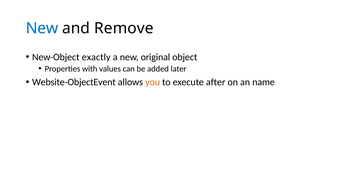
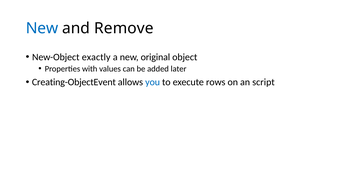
Website-ObjectEvent: Website-ObjectEvent -> Creating-ObjectEvent (74, 82)
you colour: orange -> blue (153, 82)
after: after -> rows (216, 82)
name: name -> script (263, 82)
